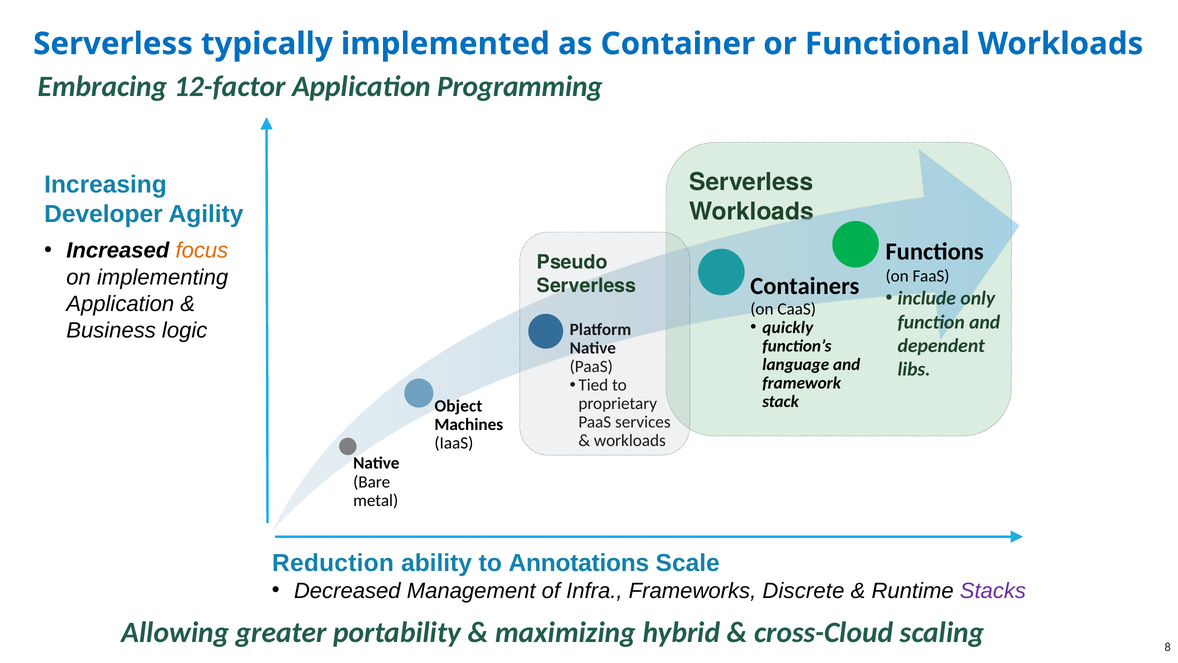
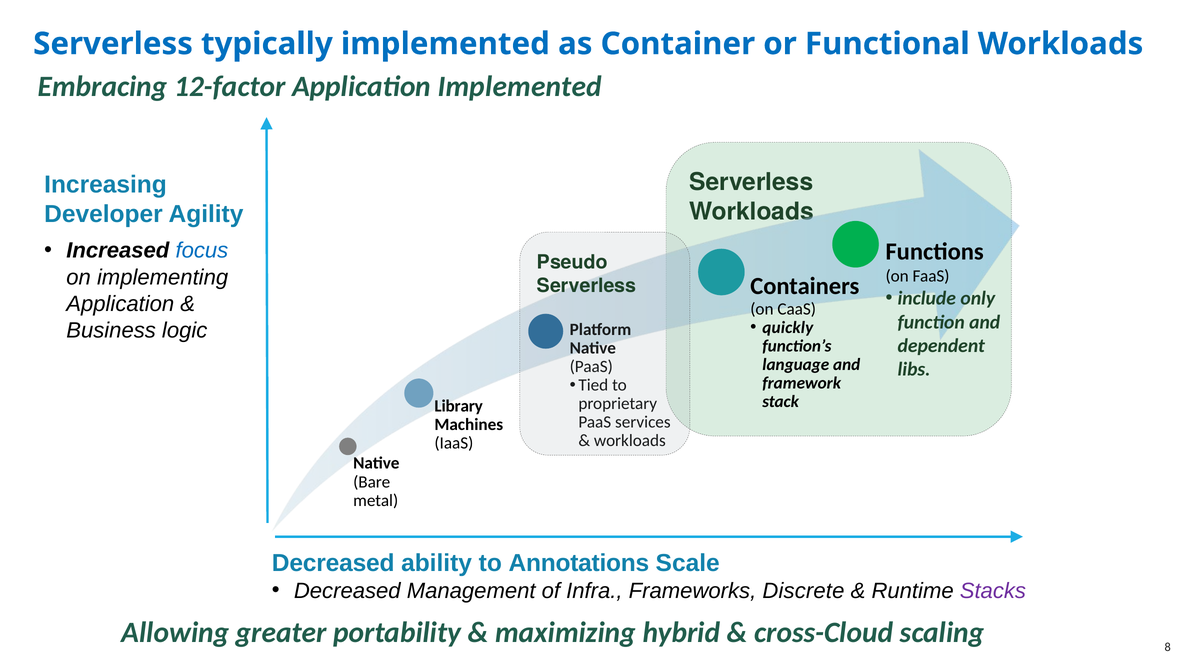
Application Programming: Programming -> Implemented (520, 86)
focus colour: orange -> blue (202, 251)
Object: Object -> Library (459, 406)
Reduction: Reduction -> Decreased (333, 563)
